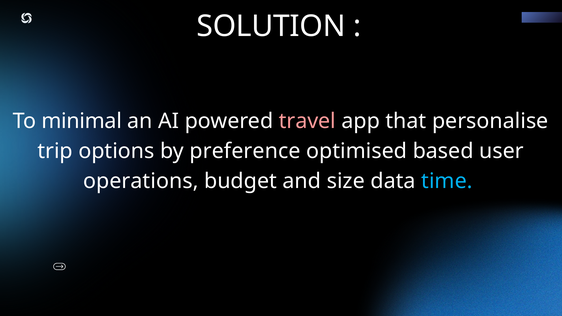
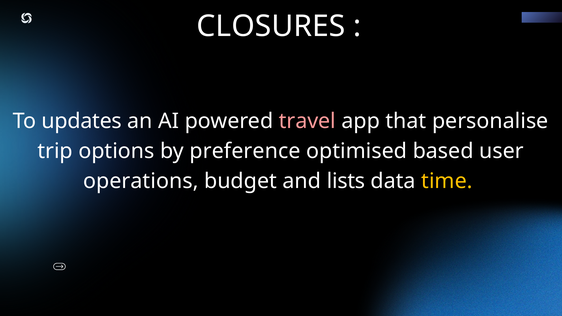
SOLUTION: SOLUTION -> CLOSURES (271, 26)
minimal: minimal -> updates (82, 121)
size: size -> lists (346, 181)
time colour: light blue -> yellow (447, 181)
